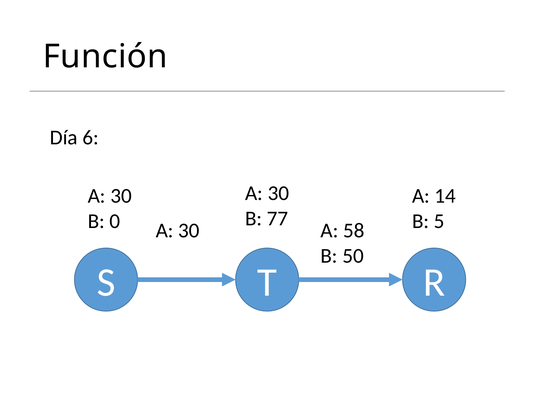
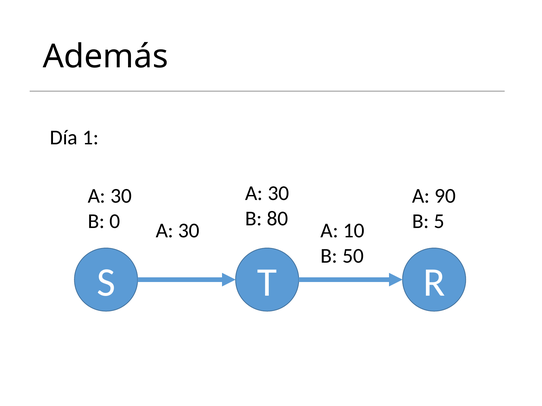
Función: Función -> Además (105, 57)
6: 6 -> 1 (91, 138)
14: 14 -> 90 (445, 196)
77: 77 -> 80 (278, 219)
58: 58 -> 10 (354, 231)
